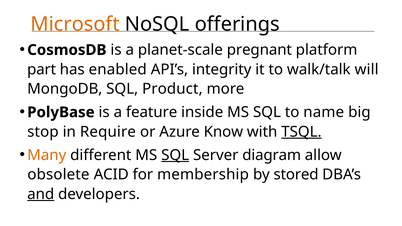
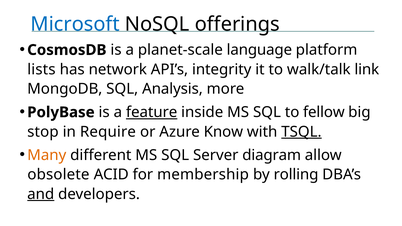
Microsoft colour: orange -> blue (75, 24)
pregnant: pregnant -> language (259, 50)
part: part -> lists (41, 70)
enabled: enabled -> network (118, 70)
will: will -> link (367, 70)
Product: Product -> Analysis (172, 89)
feature underline: none -> present (152, 112)
name: name -> fellow (324, 112)
SQL underline: present -> none (175, 155)
stored: stored -> rolling (296, 175)
